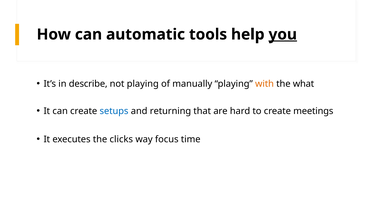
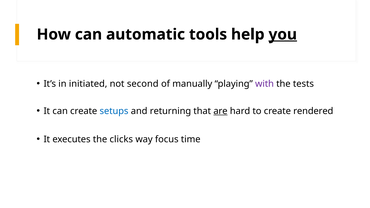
describe: describe -> initiated (88, 84)
not playing: playing -> second (143, 84)
with colour: orange -> purple (265, 84)
what: what -> tests (303, 84)
are underline: none -> present (220, 111)
meetings: meetings -> rendered (313, 111)
